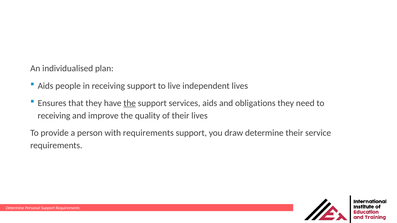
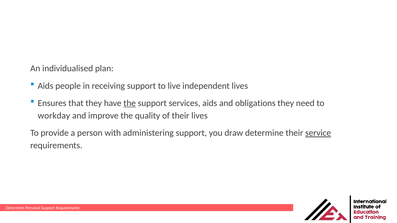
receiving: receiving -> workday (54, 116)
with requirements: requirements -> administering (148, 133)
service underline: none -> present (318, 133)
